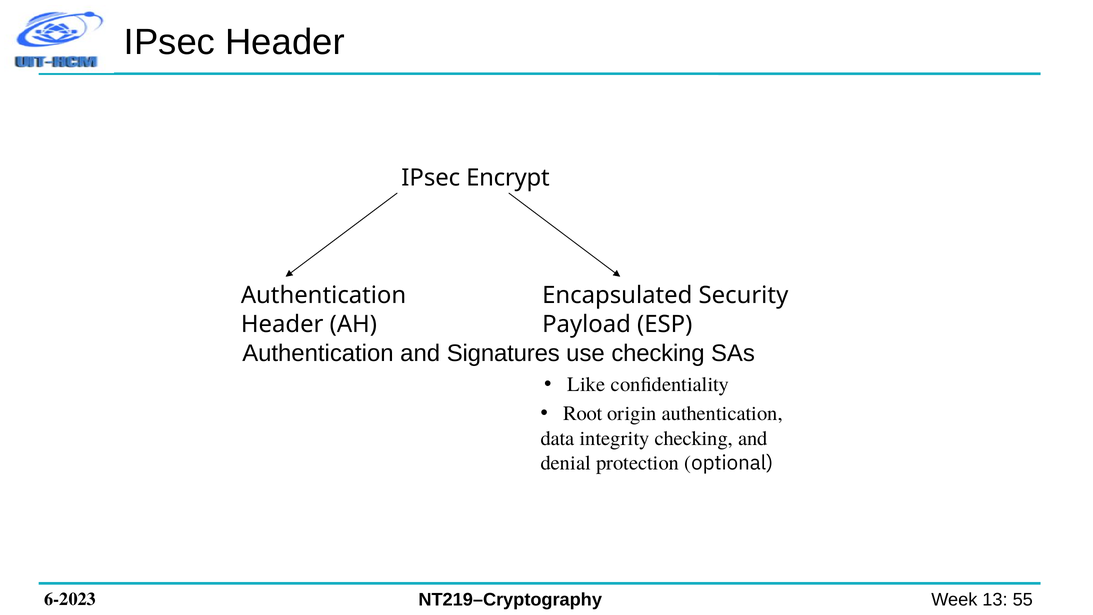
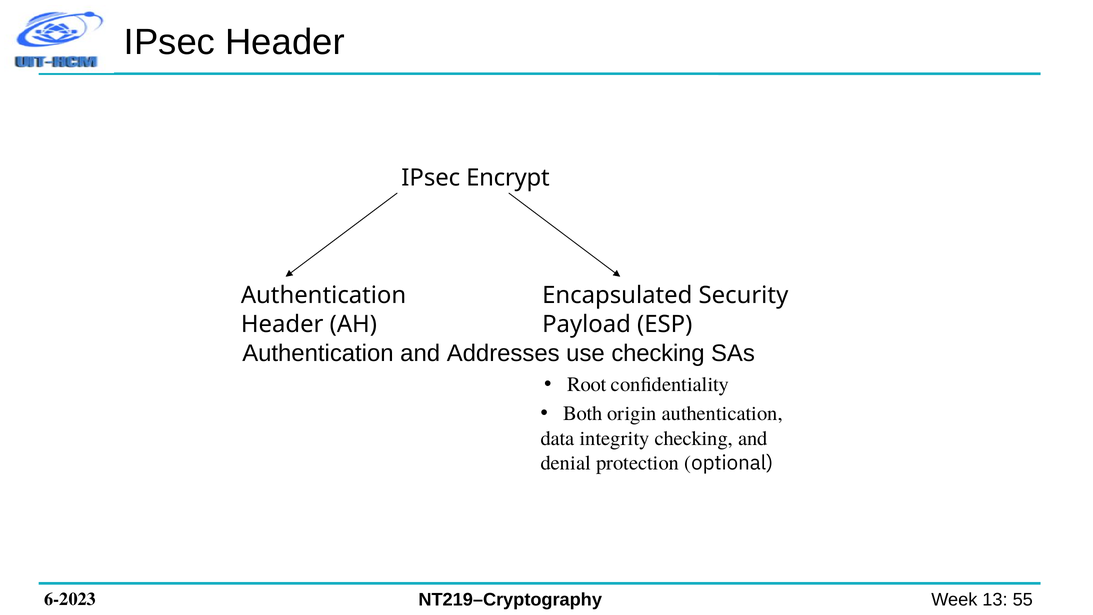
Signatures: Signatures -> Addresses (503, 353)
Like: Like -> Root (587, 385)
Root: Root -> Both (583, 414)
